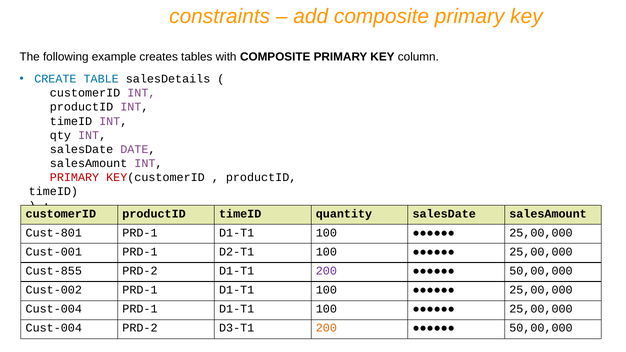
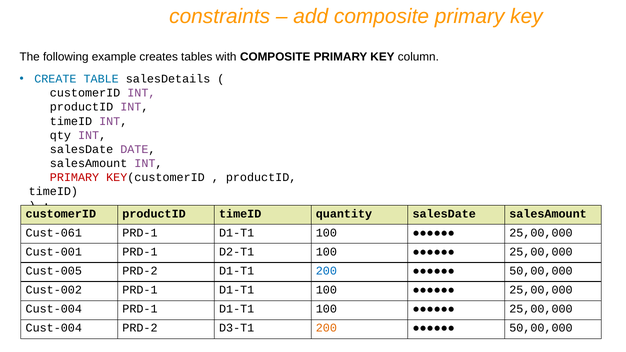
Cust-801: Cust-801 -> Cust-061 (54, 233)
Cust-855: Cust-855 -> Cust-005 (54, 271)
200 colour: purple -> blue (326, 271)
